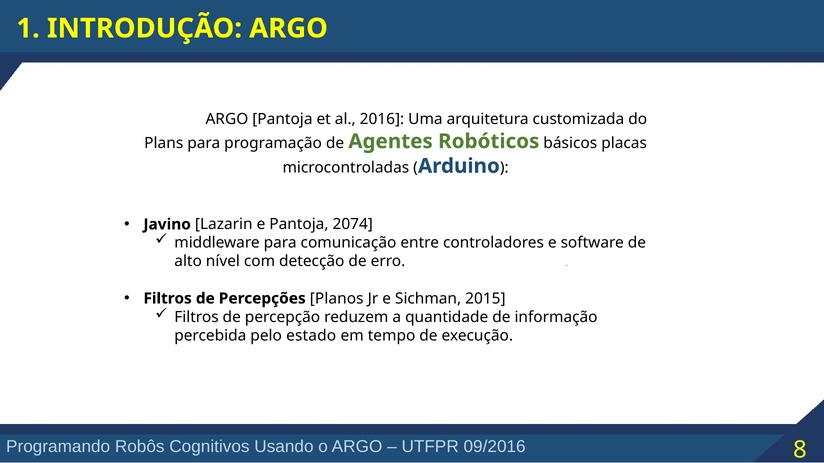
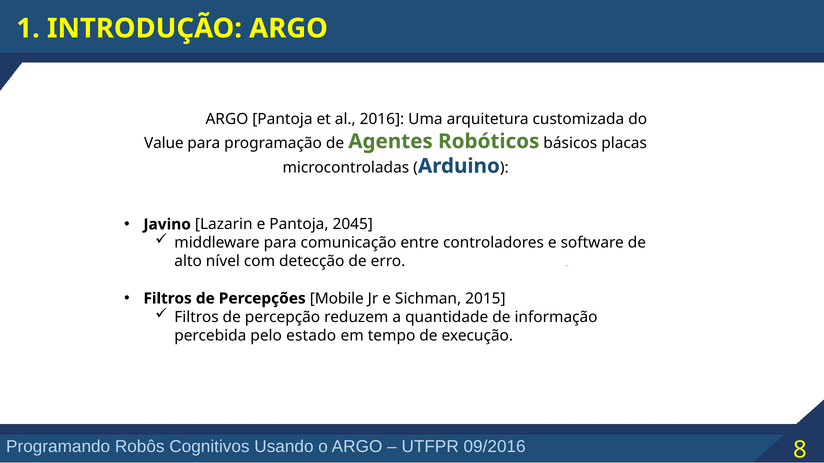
Plans: Plans -> Value (164, 143)
2074: 2074 -> 2045 (353, 225)
Planos: Planos -> Mobile (337, 299)
